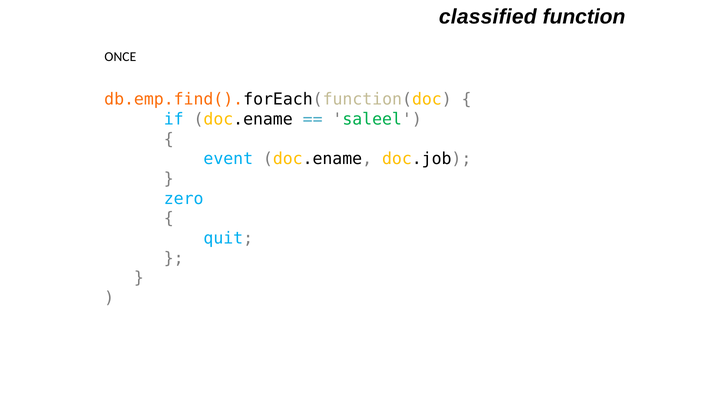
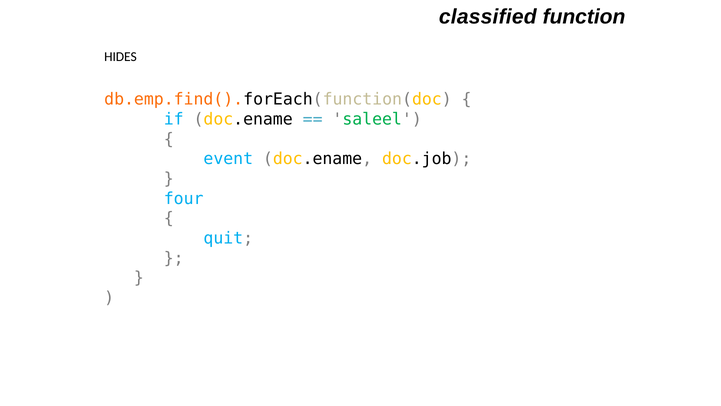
ONCE: ONCE -> HIDES (120, 57)
zero: zero -> four (184, 198)
